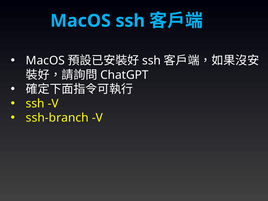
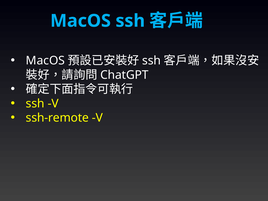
ssh-branch: ssh-branch -> ssh-remote (57, 118)
